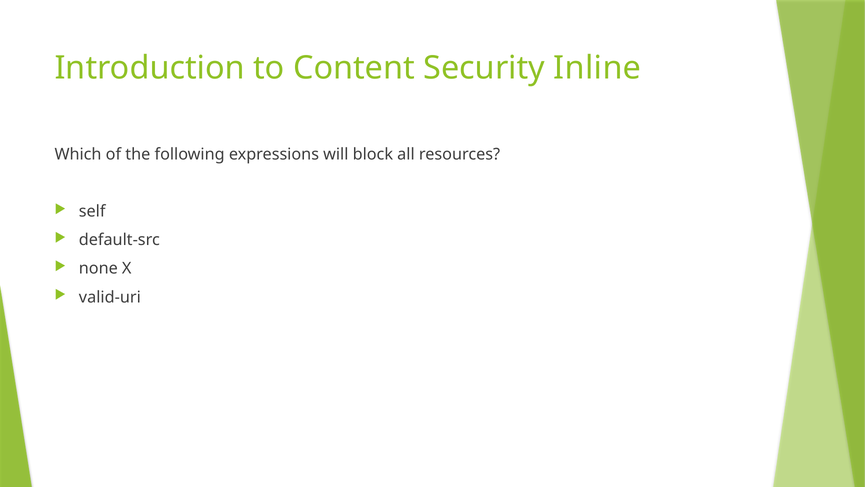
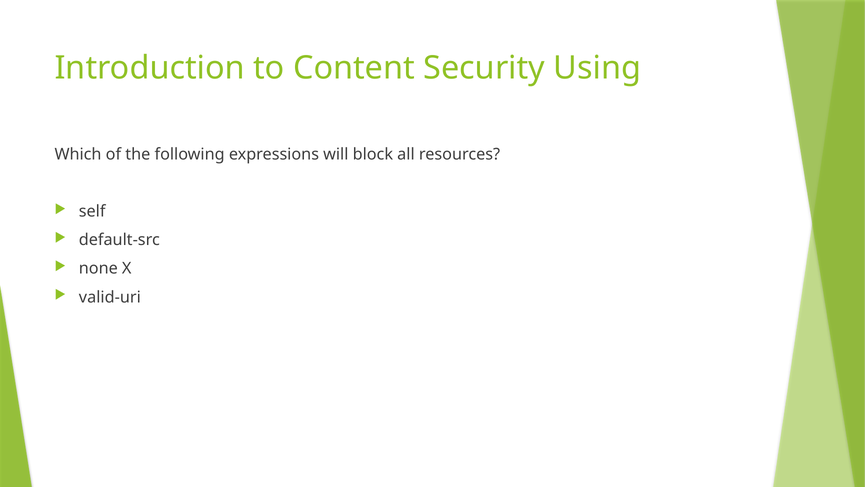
Inline: Inline -> Using (597, 68)
